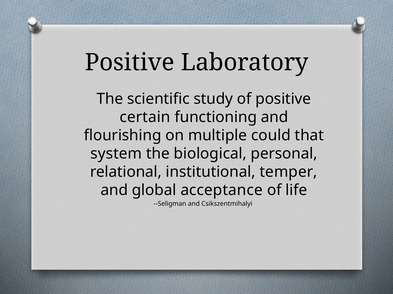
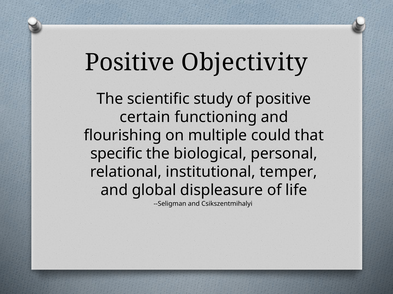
Laboratory: Laboratory -> Objectivity (244, 63)
system: system -> specific (116, 154)
acceptance: acceptance -> displeasure (222, 191)
